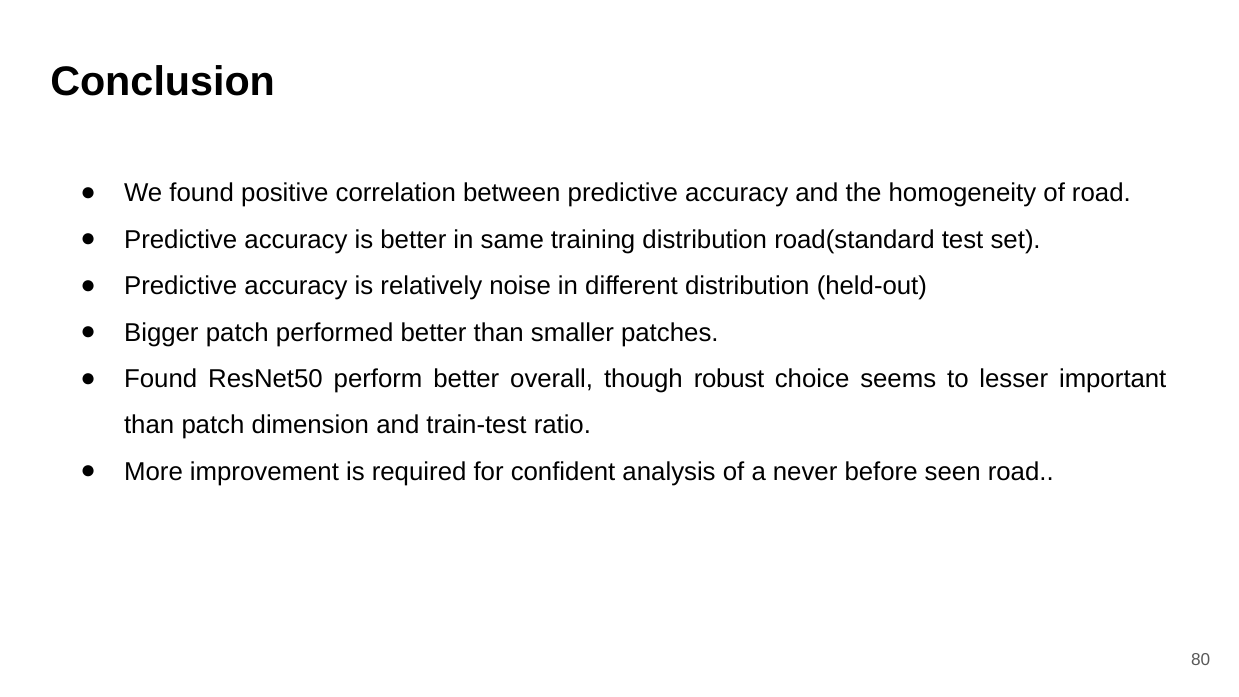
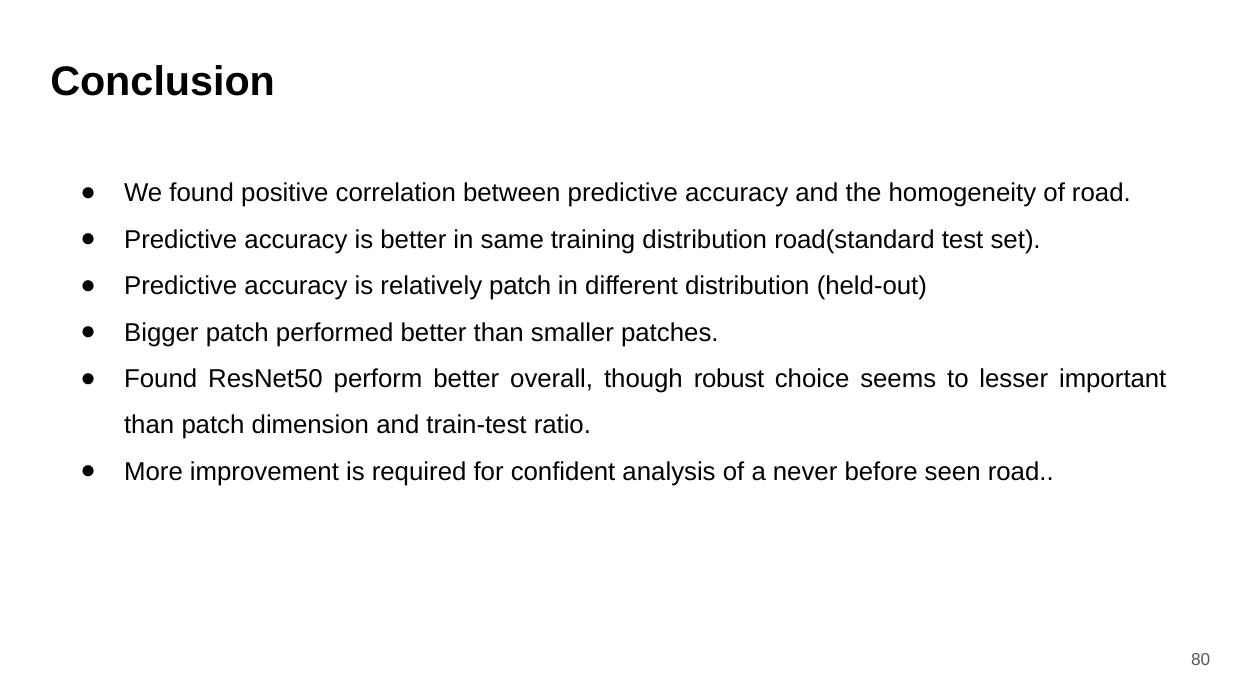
relatively noise: noise -> patch (520, 286)
